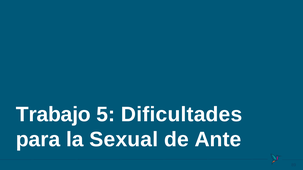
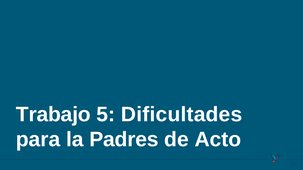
Sexual: Sexual -> Padres (124, 140)
Ante: Ante -> Acto (218, 140)
